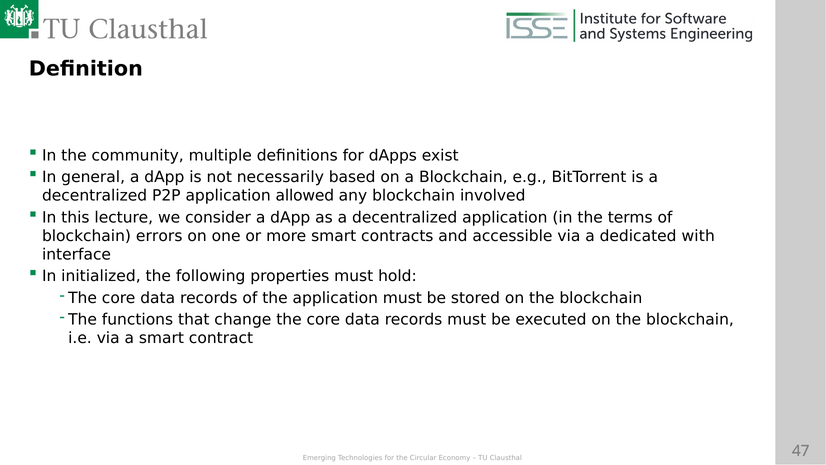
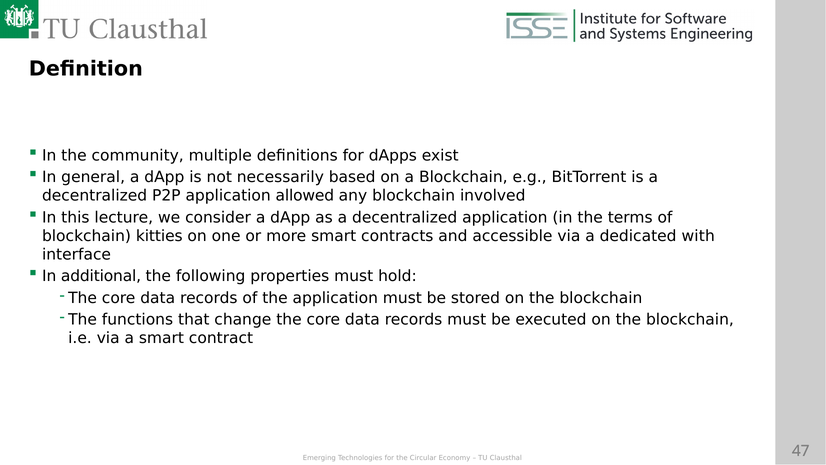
errors: errors -> kitties (159, 236)
initialized: initialized -> additional (101, 276)
